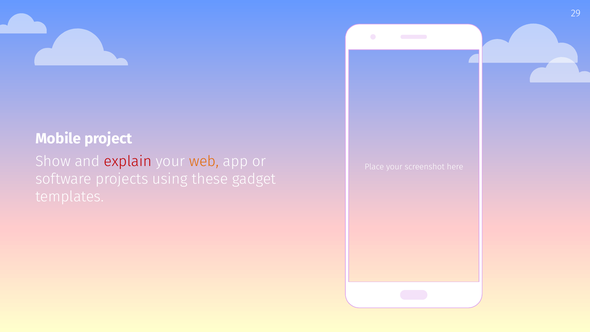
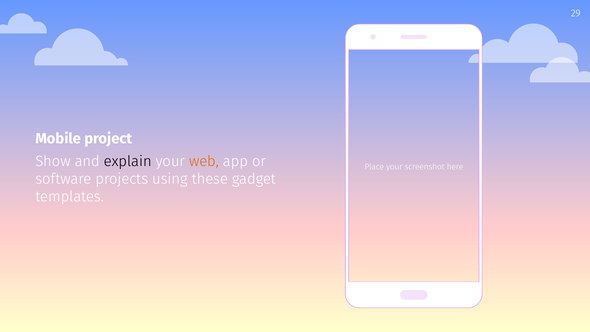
explain colour: red -> black (128, 161)
